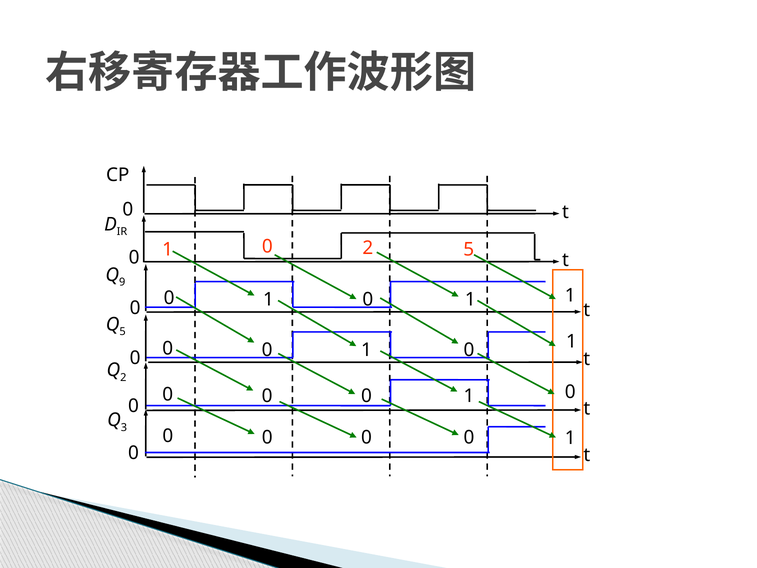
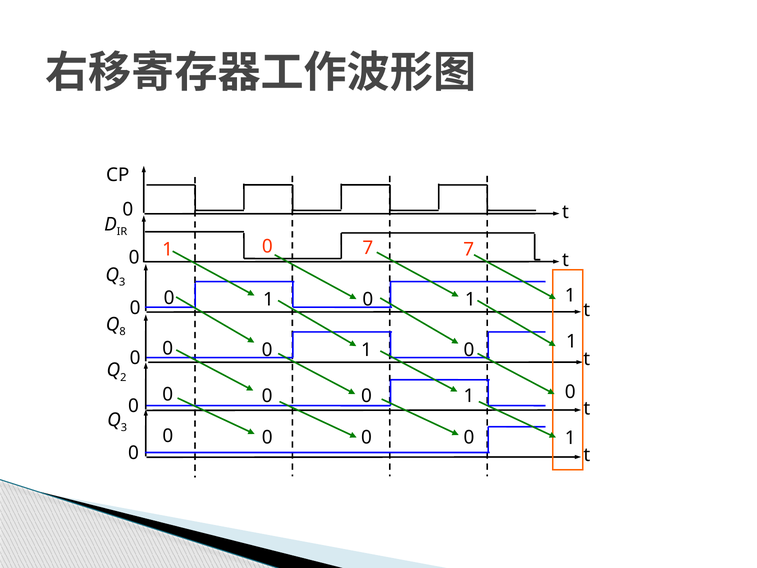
0 2: 2 -> 7 (368, 248)
1 5: 5 -> 7 (469, 249)
9: 9 -> 3 (122, 282)
5: 5 -> 8 (123, 332)
